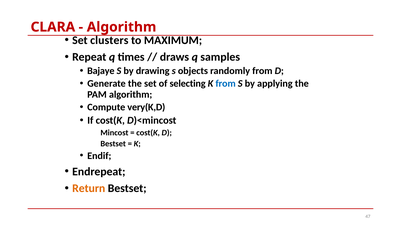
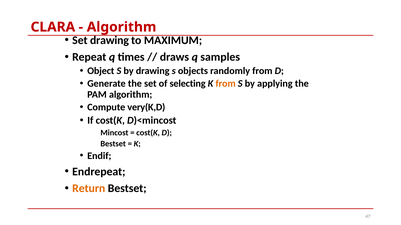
Set clusters: clusters -> drawing (109, 40)
Bajaye: Bajaye -> Object (101, 71)
from colour: blue -> orange (226, 84)
